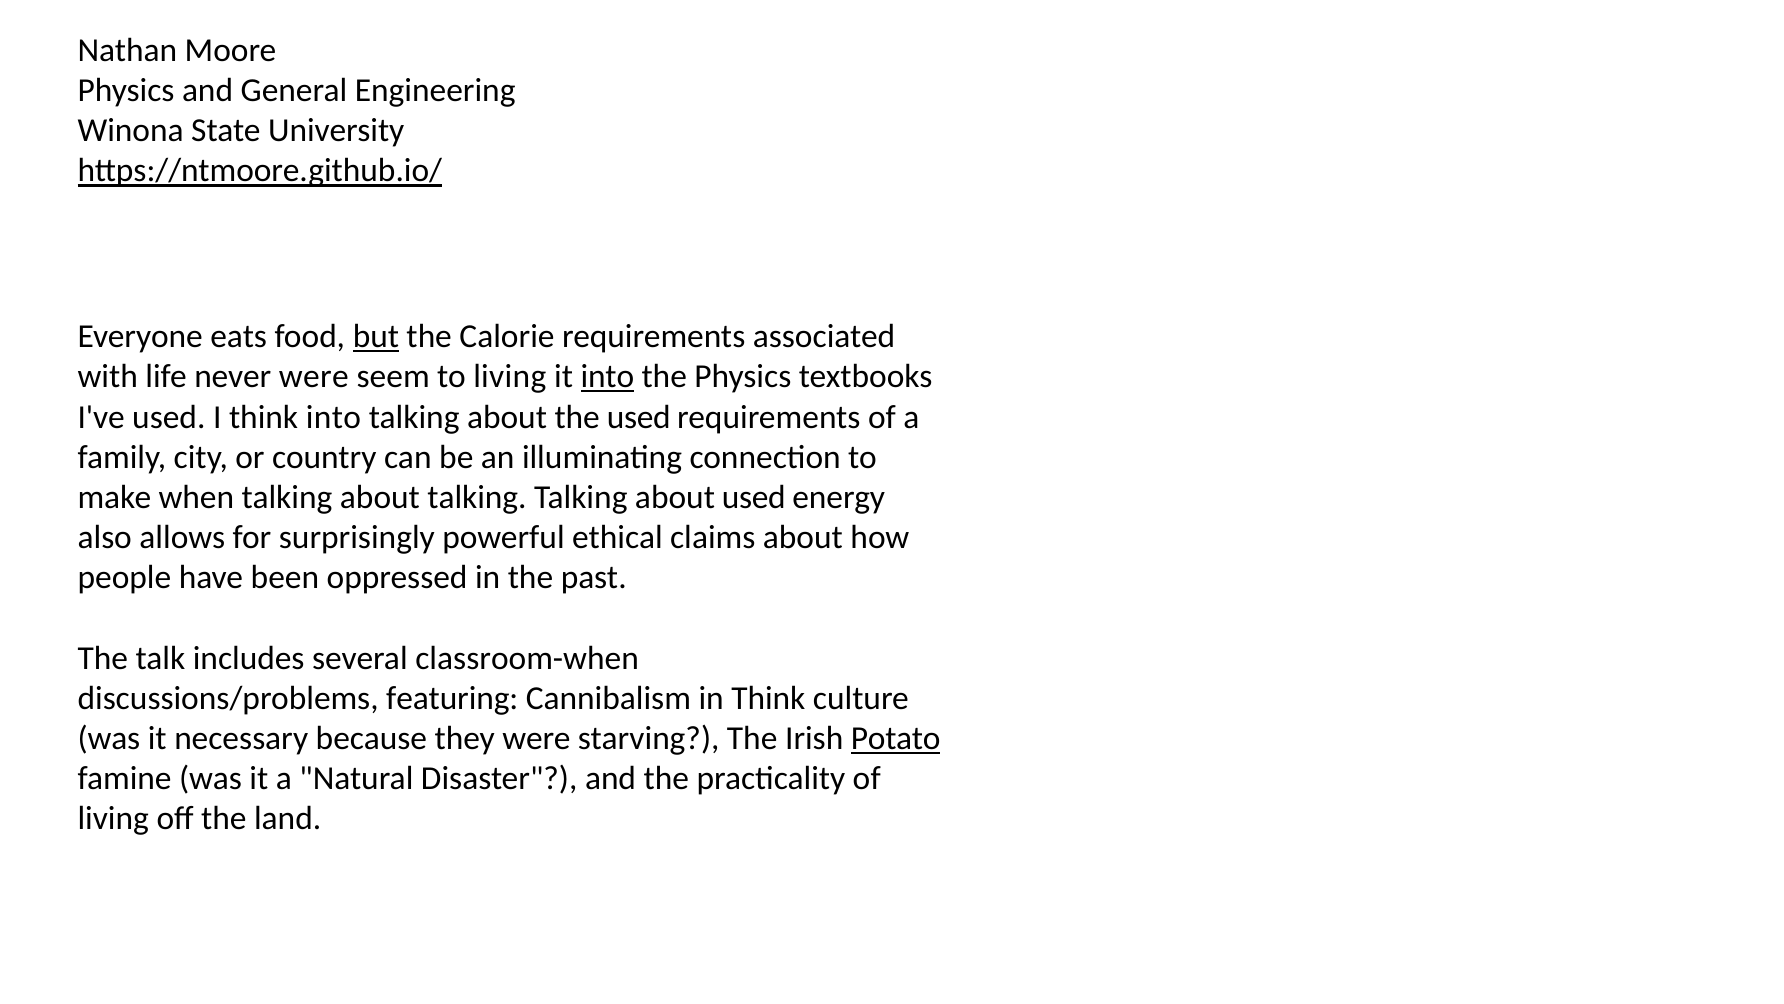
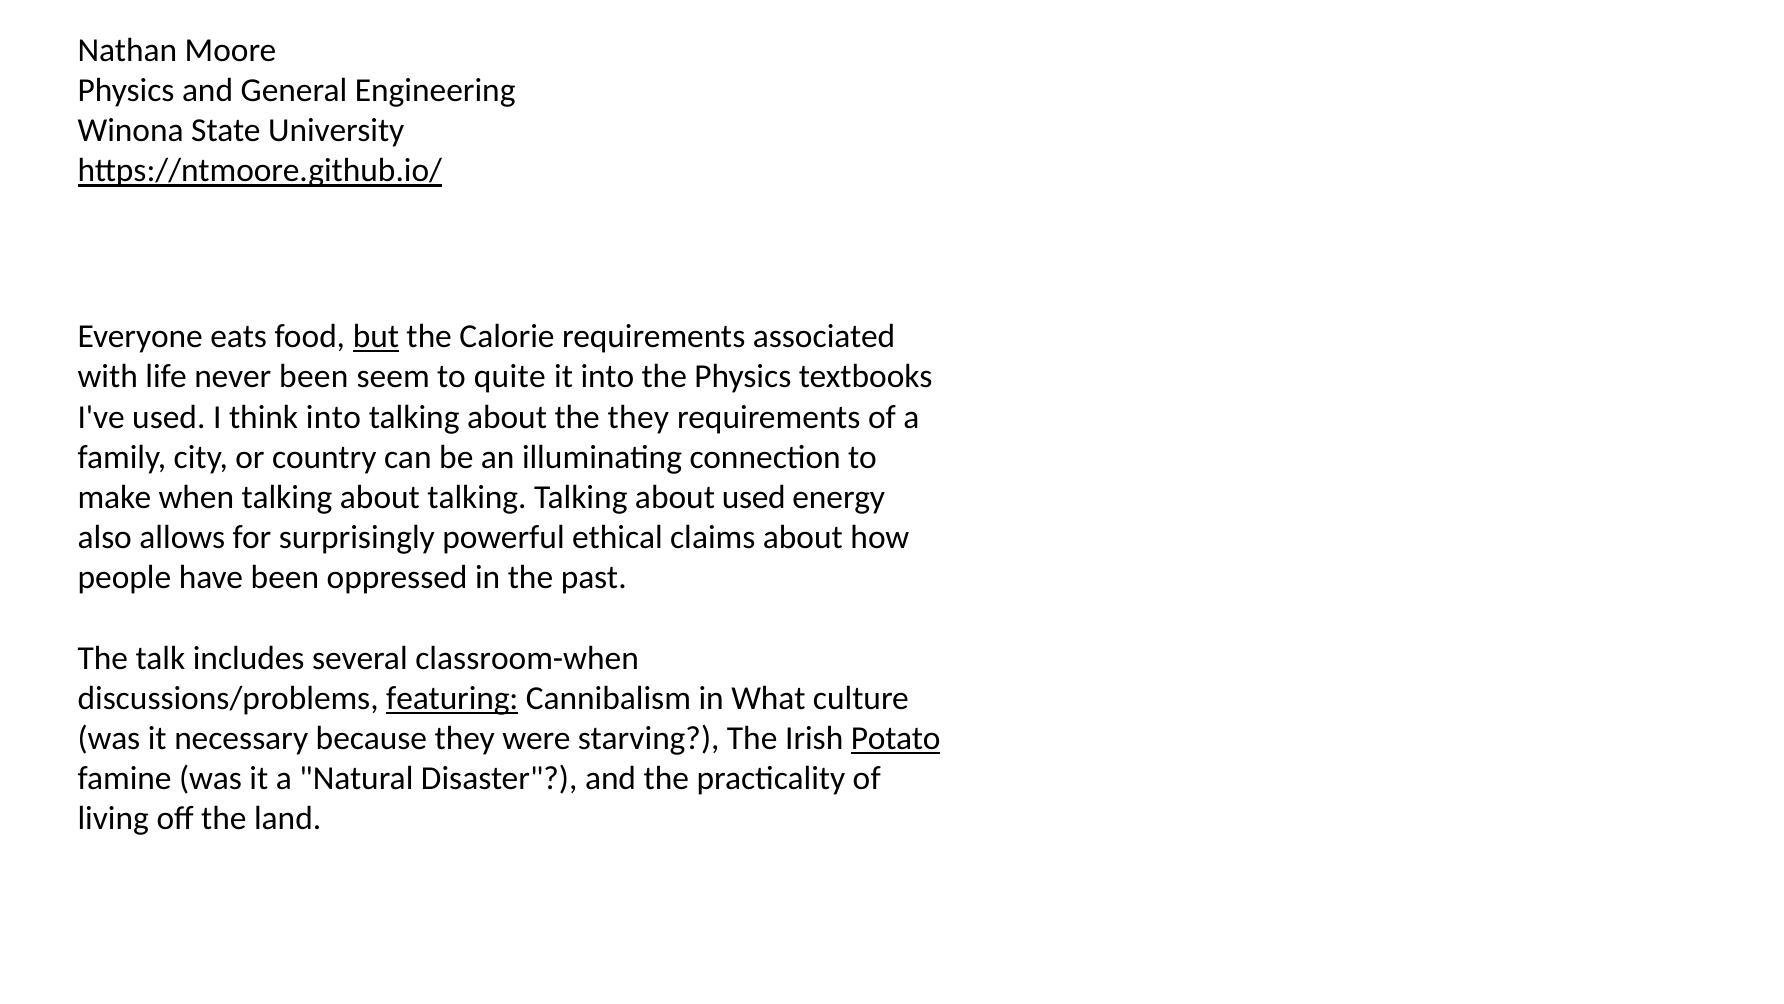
never were: were -> been (314, 377)
to living: living -> quite (510, 377)
into underline: present -> none (607, 377)
the used: used -> they (638, 417)
featuring underline: none -> present (452, 698)
in Think: Think -> What (768, 698)
